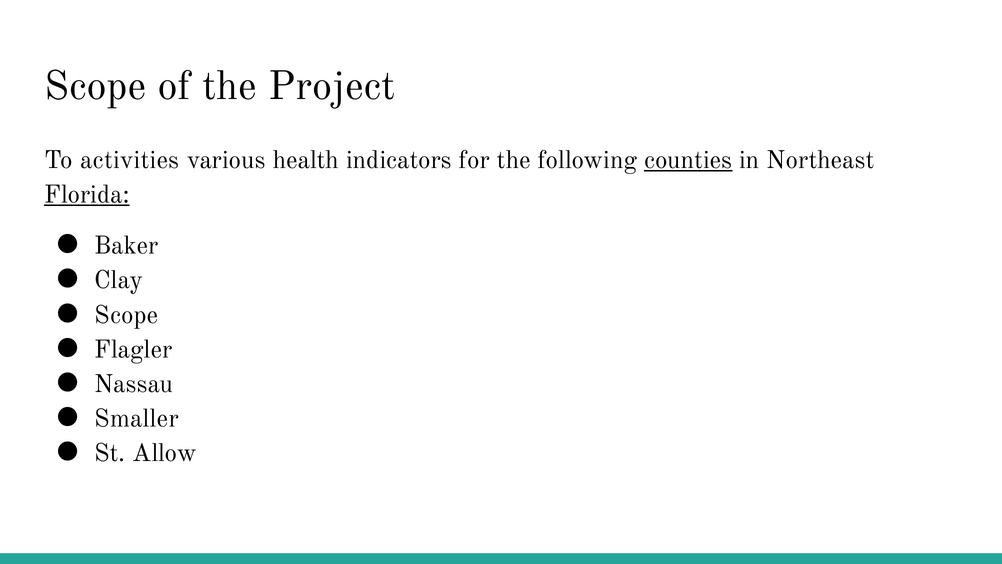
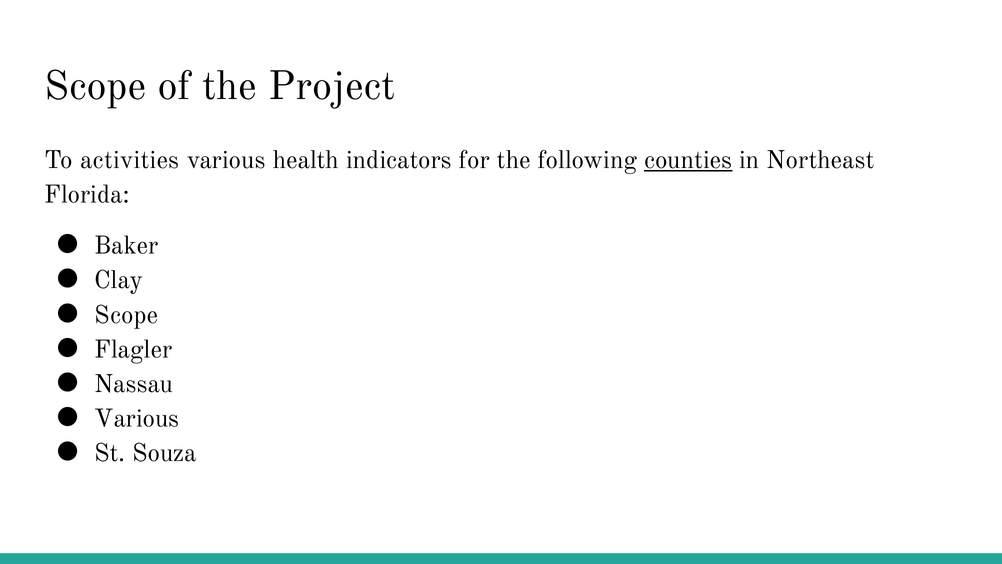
Florida underline: present -> none (87, 194)
Smaller: Smaller -> Various (137, 418)
Allow: Allow -> Souza (165, 453)
